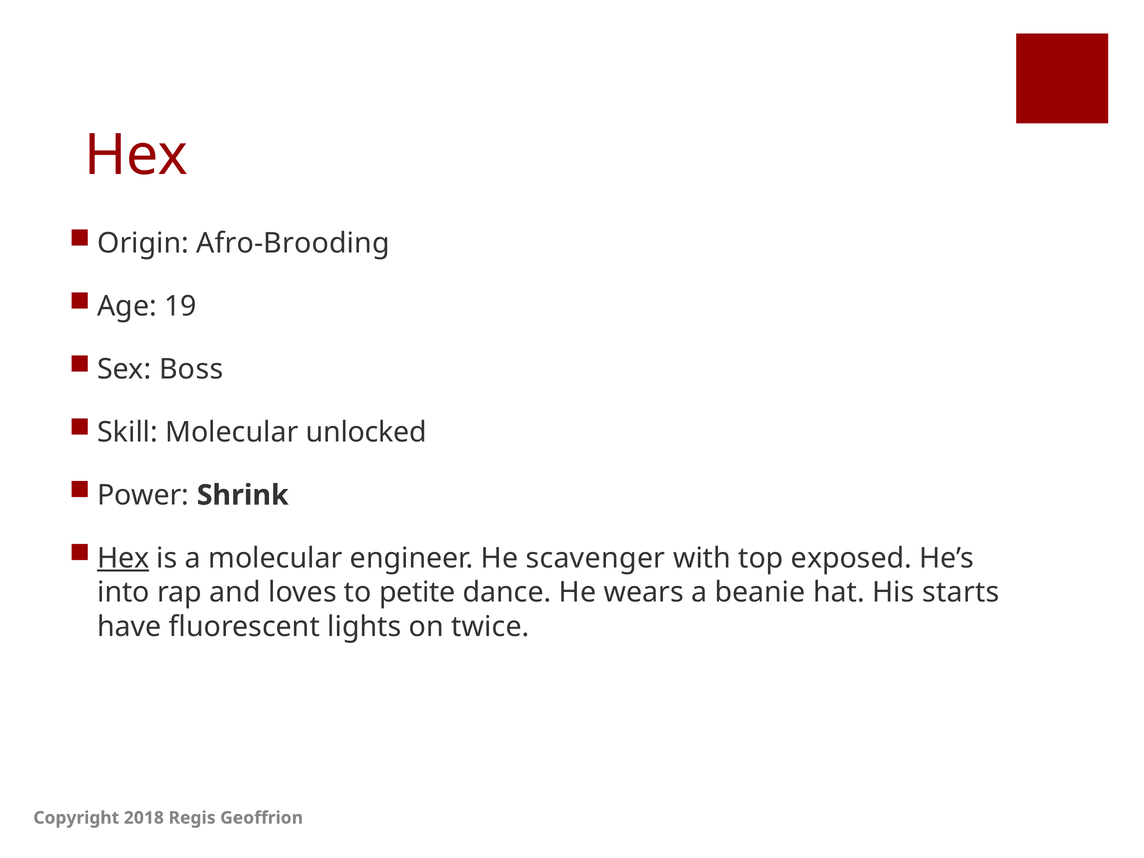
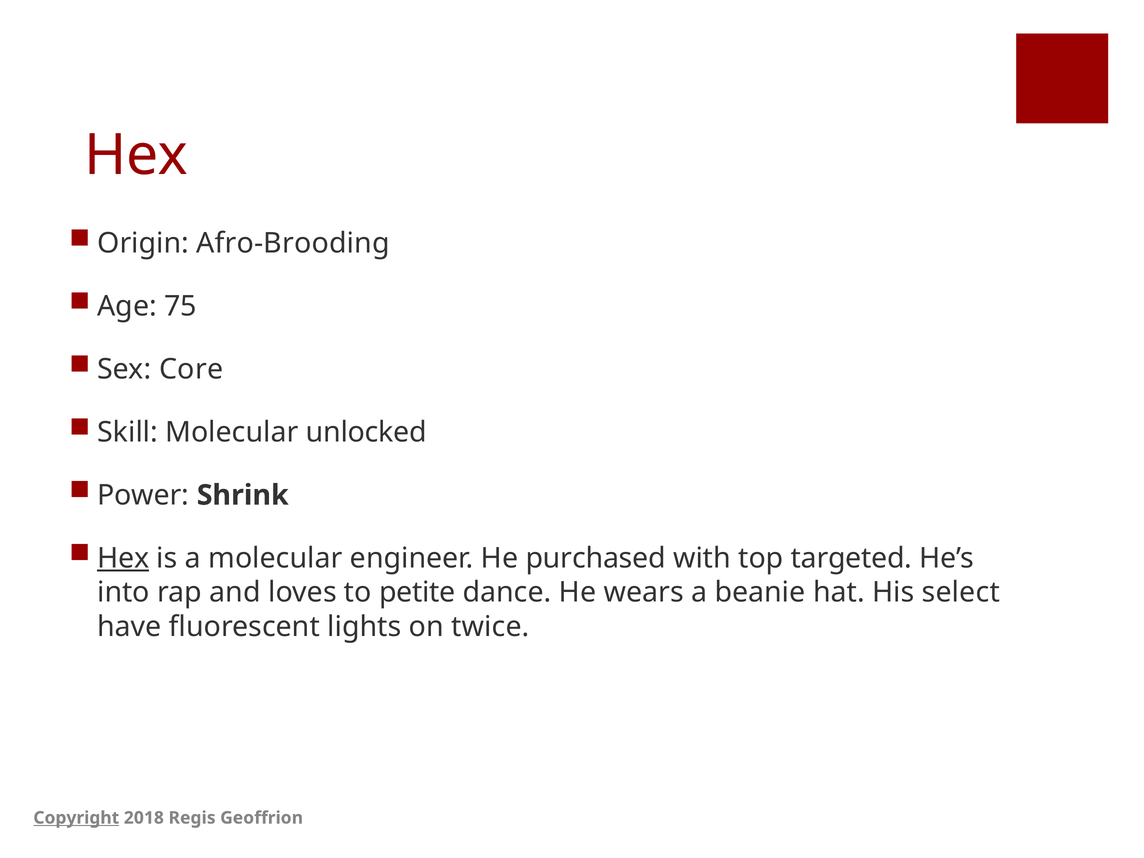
19: 19 -> 75 (180, 306)
Boss: Boss -> Core (191, 369)
scavenger: scavenger -> purchased (596, 558)
exposed: exposed -> targeted (851, 558)
starts: starts -> select (961, 592)
Copyright underline: none -> present (76, 818)
